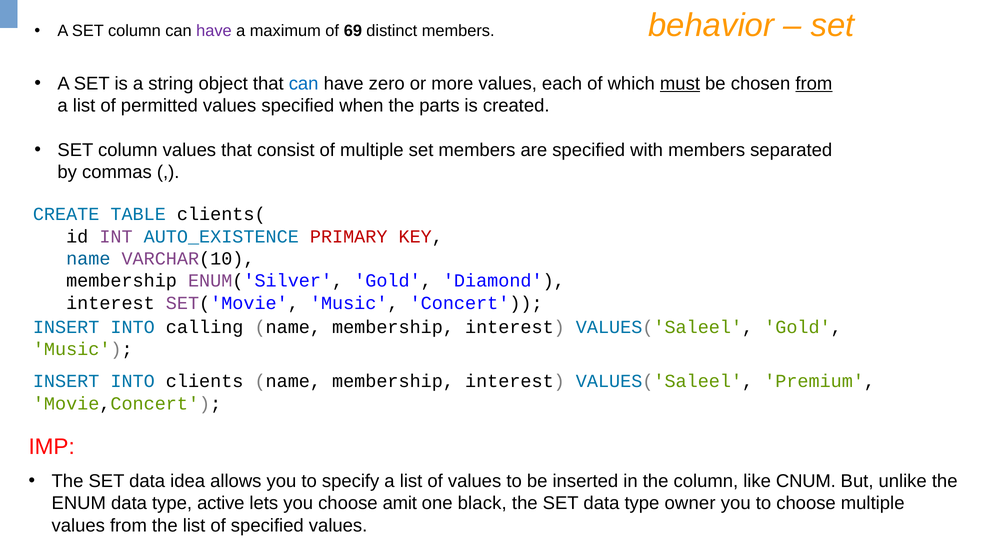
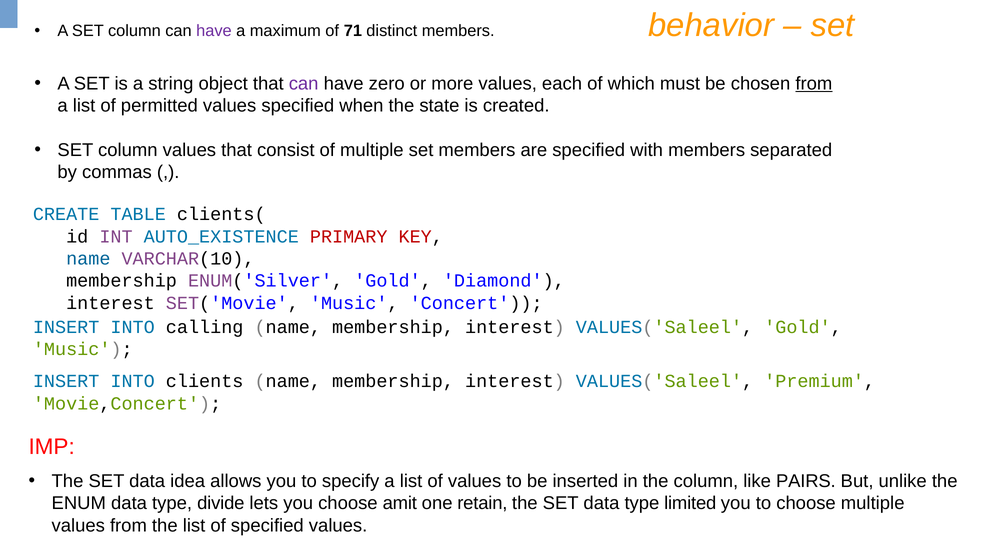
69: 69 -> 71 (353, 31)
can colour: blue -> purple (304, 84)
must underline: present -> none (680, 84)
parts: parts -> state (439, 106)
CNUM: CNUM -> PAIRS (806, 481)
active: active -> divide (221, 503)
black: black -> retain (482, 503)
owner: owner -> limited (690, 503)
